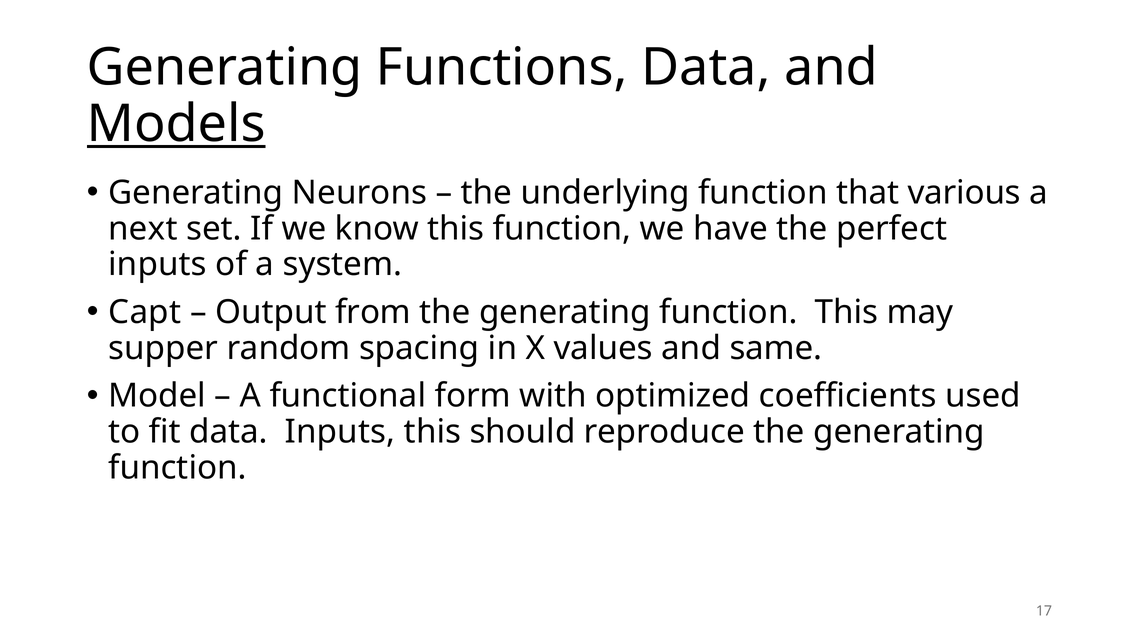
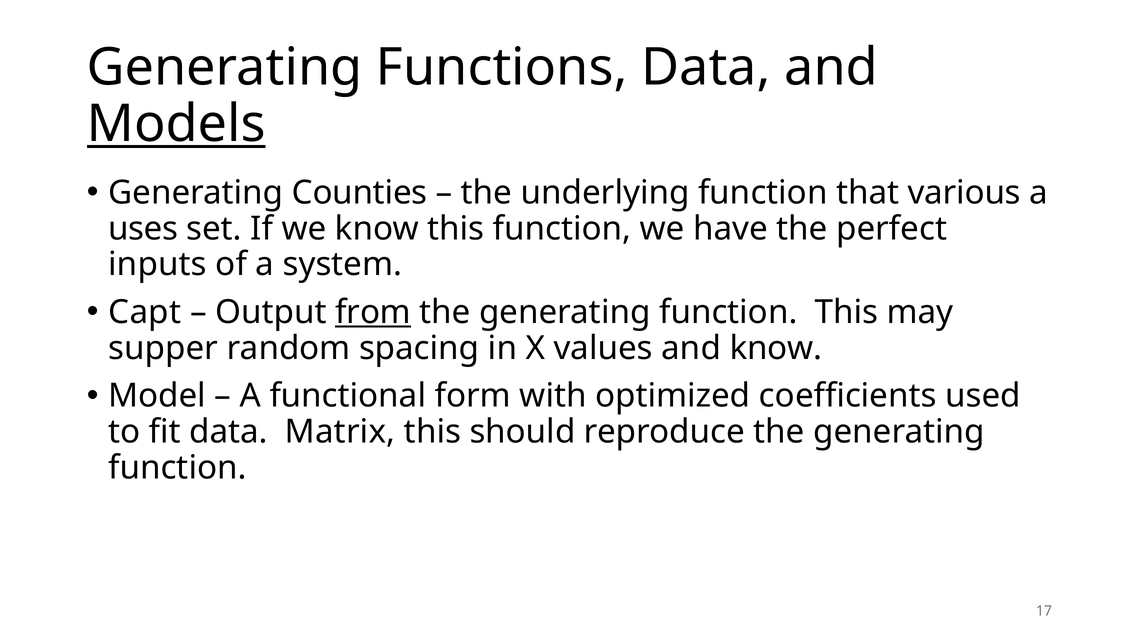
Neurons: Neurons -> Counties (360, 193)
next: next -> uses (143, 228)
from underline: none -> present (373, 312)
and same: same -> know (776, 348)
data Inputs: Inputs -> Matrix (340, 432)
